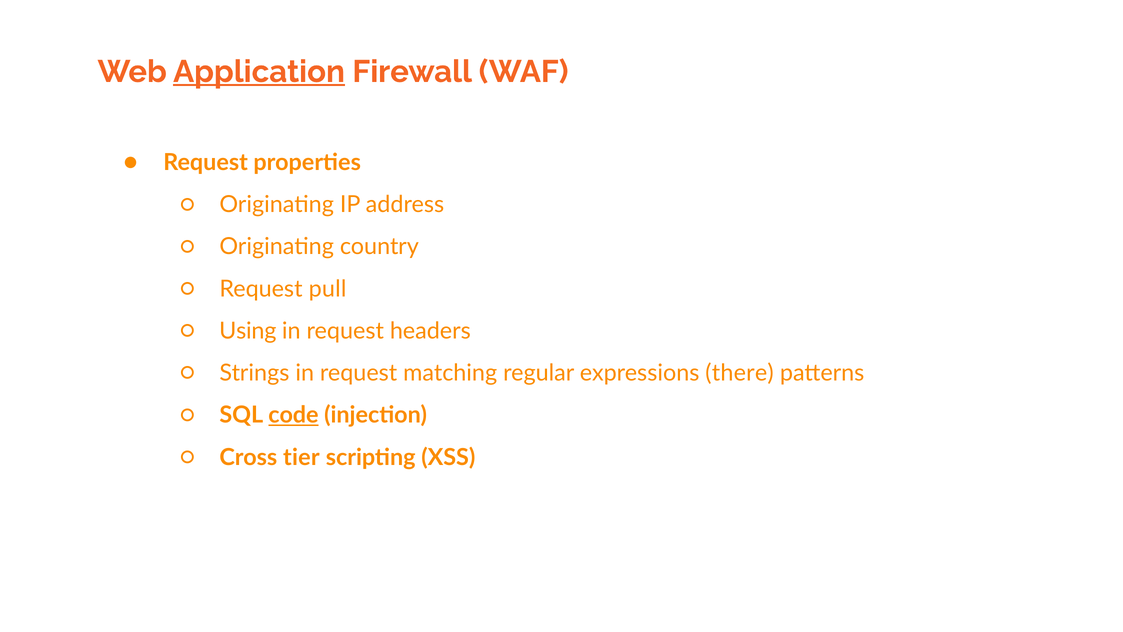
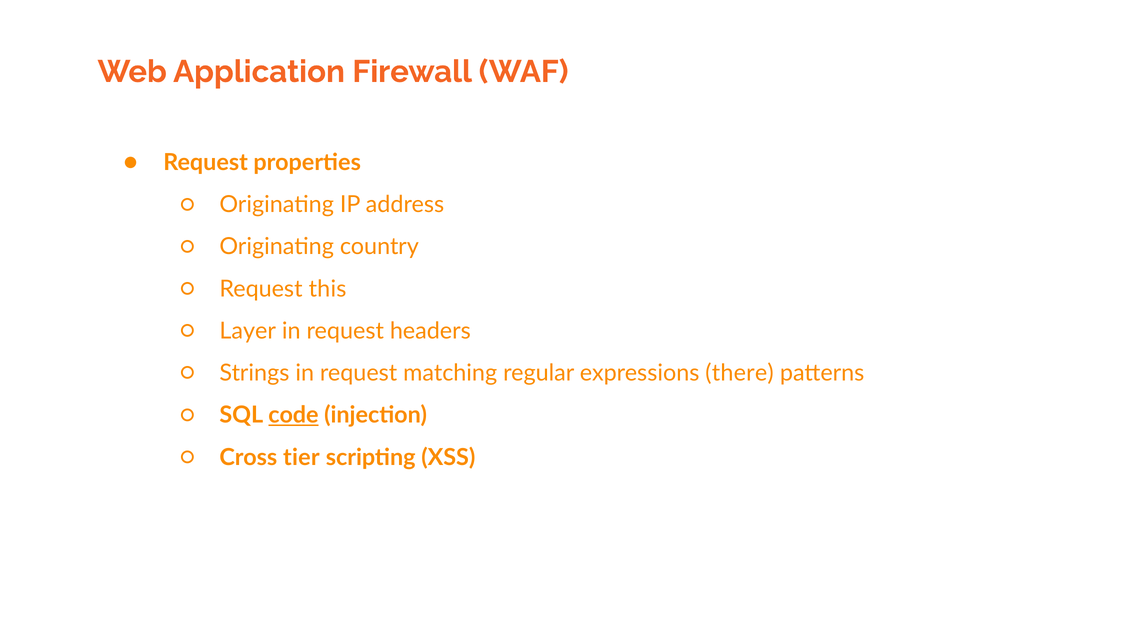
Application underline: present -> none (259, 72)
pull: pull -> this (328, 289)
Using: Using -> Layer (248, 331)
